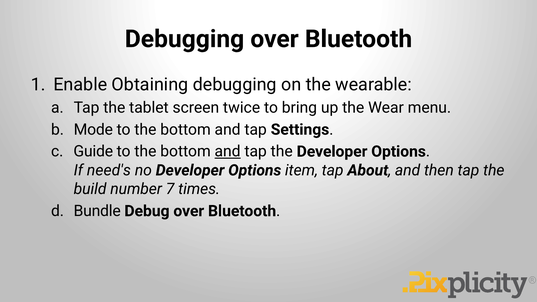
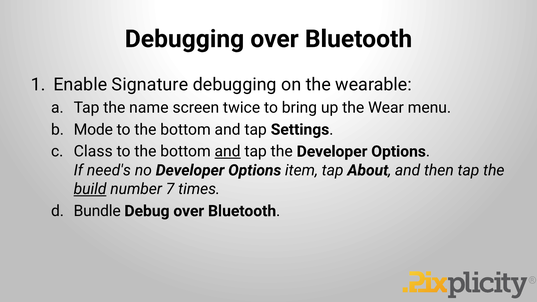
Obtaining: Obtaining -> Signature (150, 84)
tablet: tablet -> name (149, 108)
Guide: Guide -> Class (93, 152)
build underline: none -> present (90, 189)
